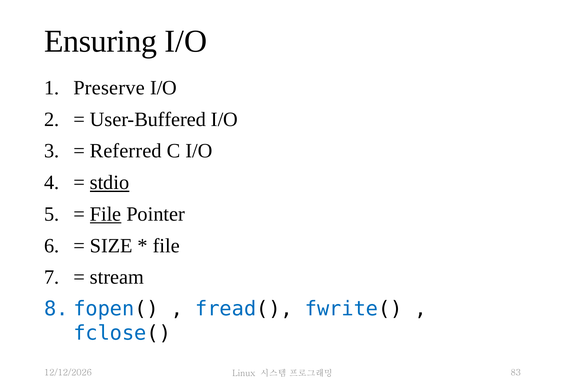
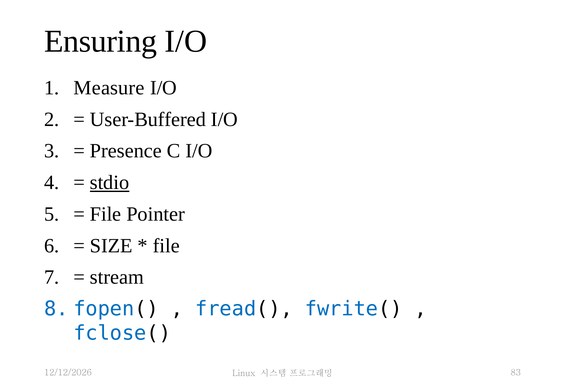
Preserve: Preserve -> Measure (109, 88)
Referred: Referred -> Presence (126, 151)
File underline: present -> none (106, 214)
